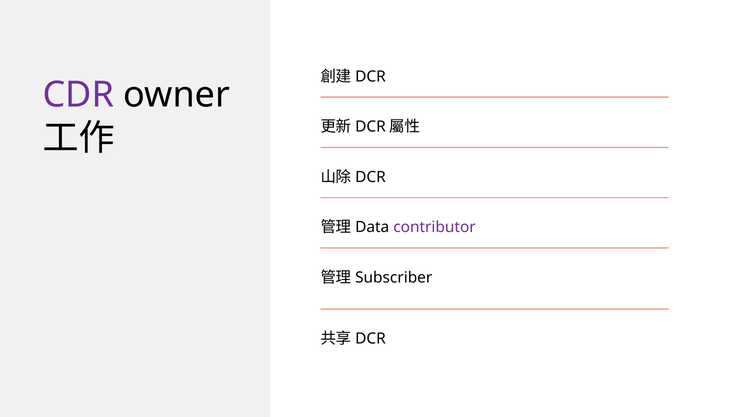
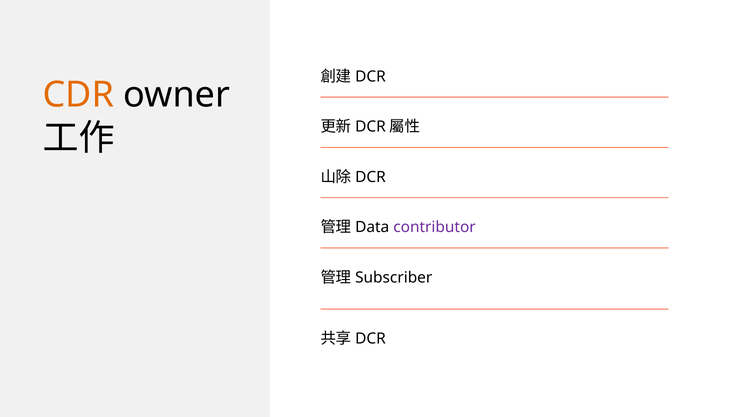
CDR colour: purple -> orange (78, 95)
